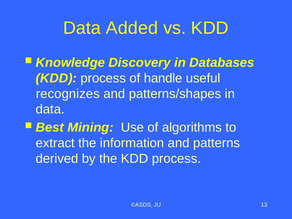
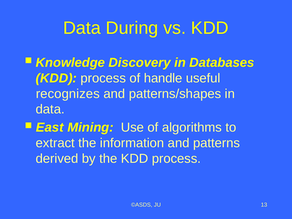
Added: Added -> During (132, 28)
Best: Best -> East (50, 127)
